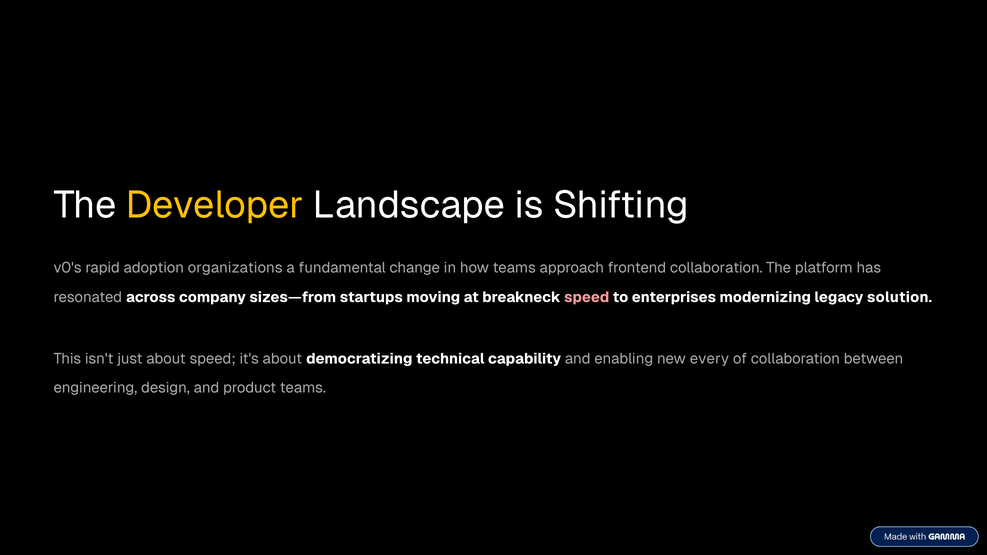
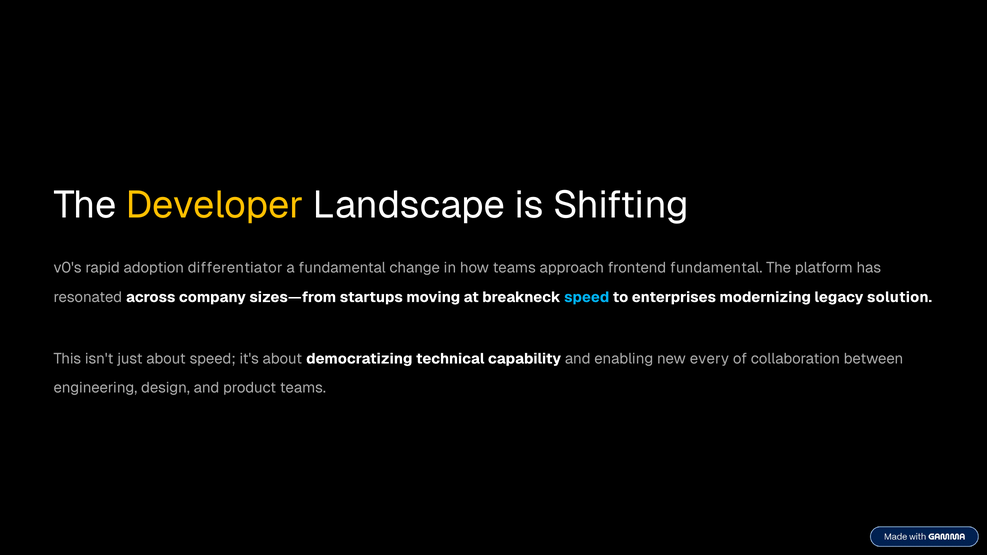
organizations: organizations -> differentiator (235, 268)
frontend collaboration: collaboration -> fundamental (716, 268)
speed colour: pink -> light blue (587, 297)
